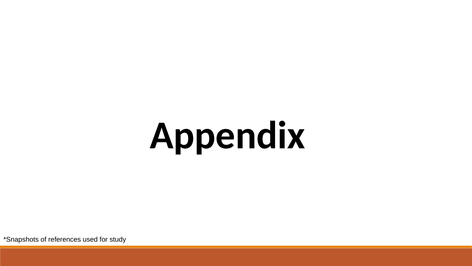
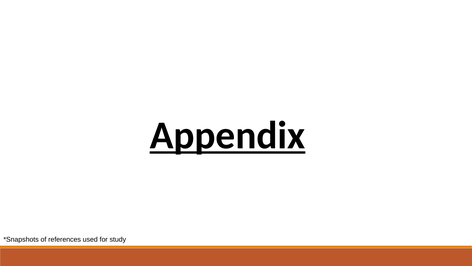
Appendix underline: none -> present (227, 135)
